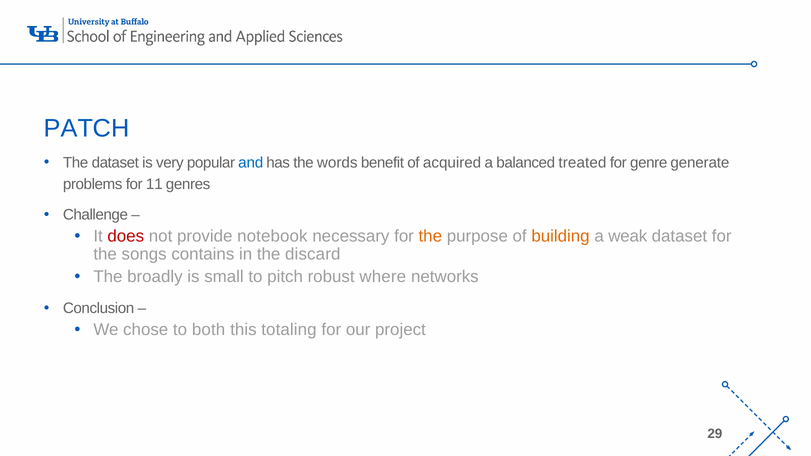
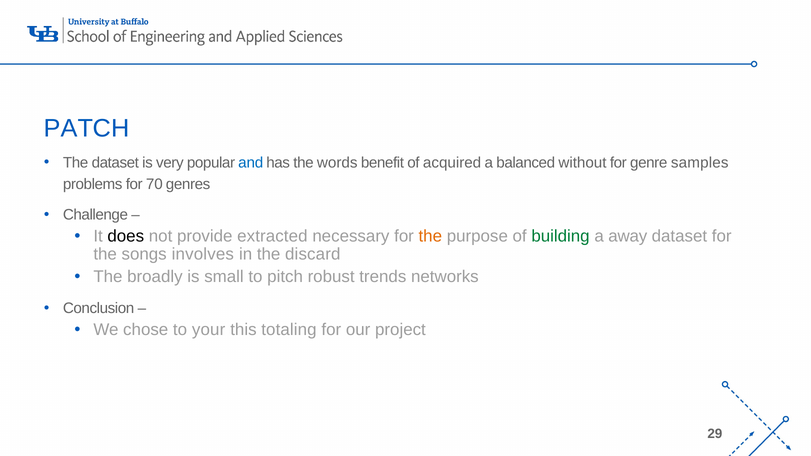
treated: treated -> without (582, 163)
generate: generate -> samples (700, 163)
11: 11 -> 70 (154, 185)
does colour: red -> black (126, 236)
notebook: notebook -> extracted (272, 236)
building colour: orange -> green (561, 236)
weak: weak -> away (628, 236)
contains: contains -> involves (203, 254)
where: where -> trends (383, 277)
both: both -> your (209, 330)
